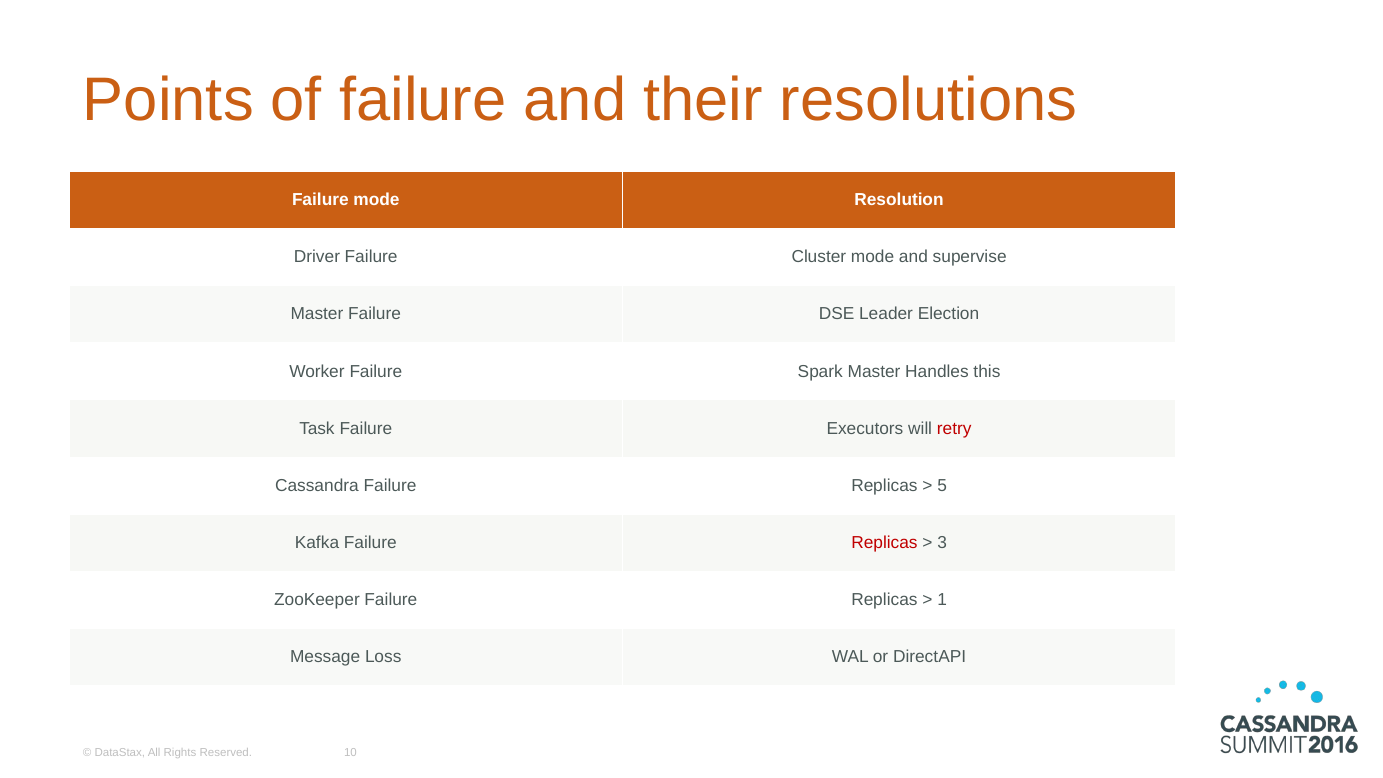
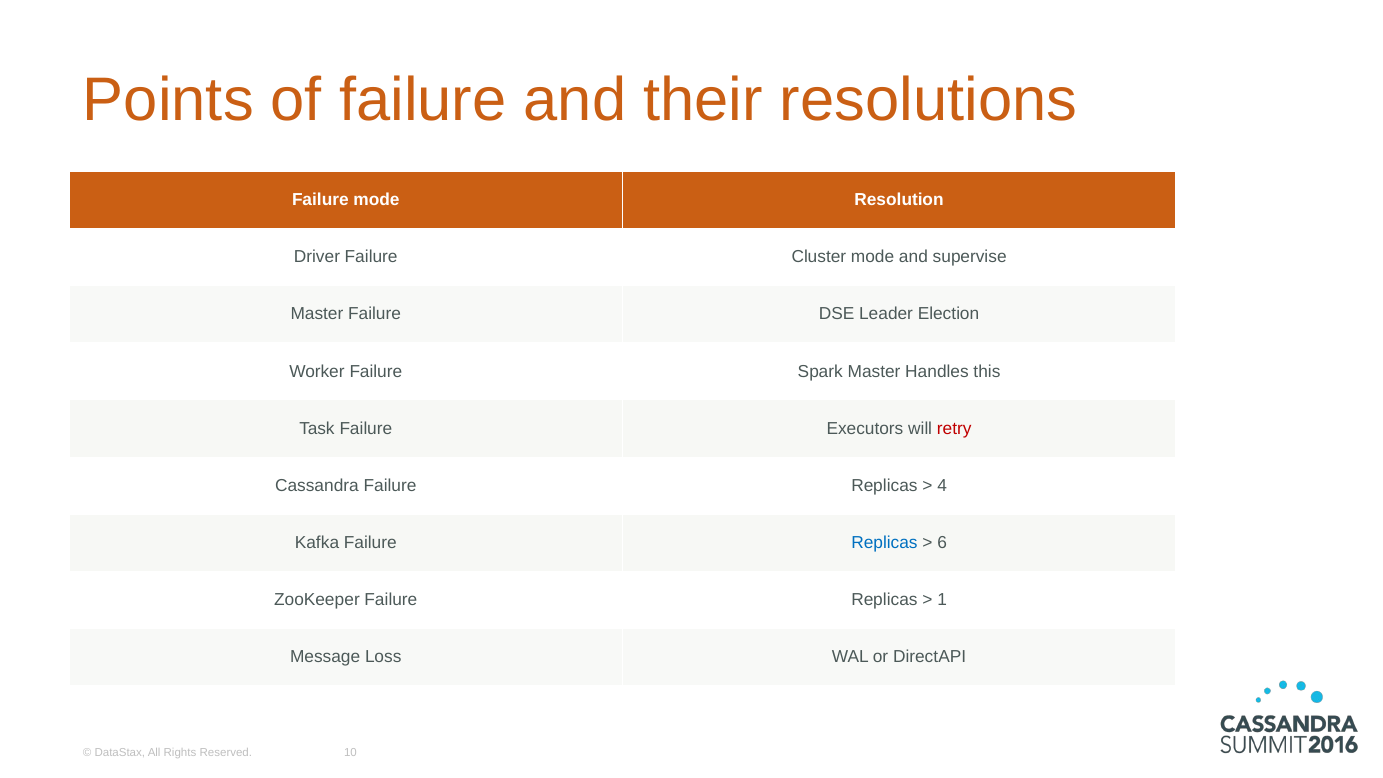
5: 5 -> 4 (942, 486)
Replicas colour: red -> blue (884, 543)
3: 3 -> 6 (942, 543)
